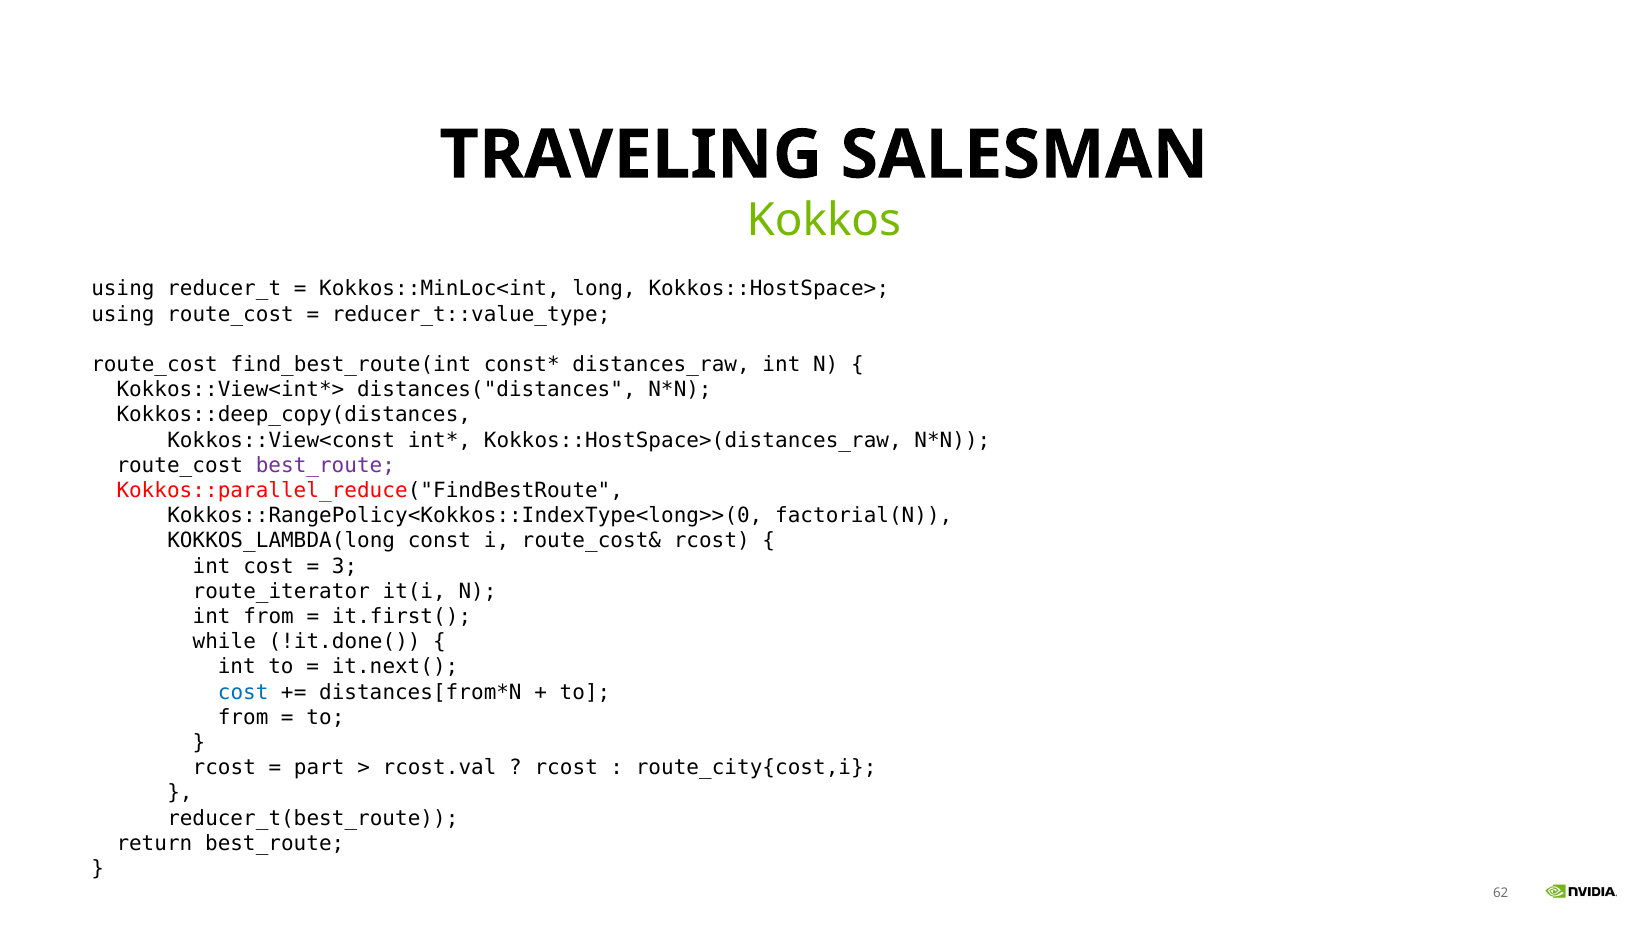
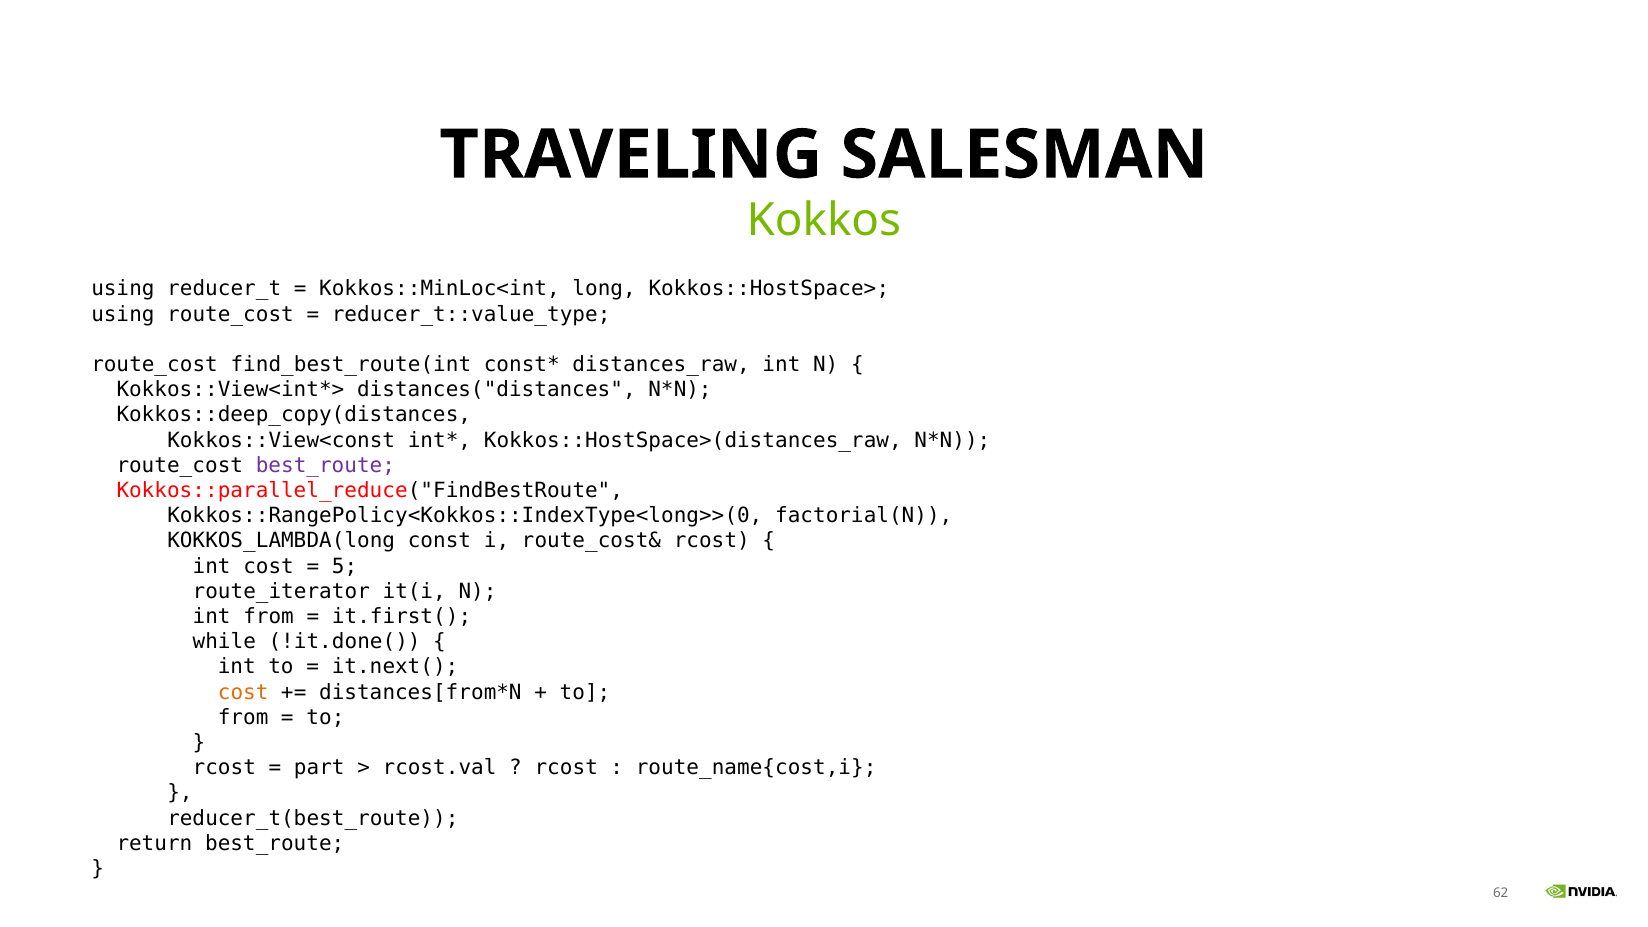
3: 3 -> 5 (345, 566)
cost colour: blue -> orange (243, 692)
route_city{cost,i: route_city{cost,i -> route_name{cost,i (756, 768)
